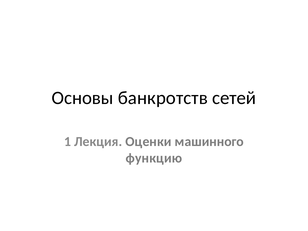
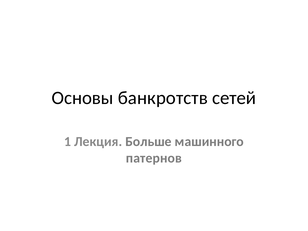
Оценки: Оценки -> Больше (148, 142)
функцию: функцию -> патернов (154, 158)
